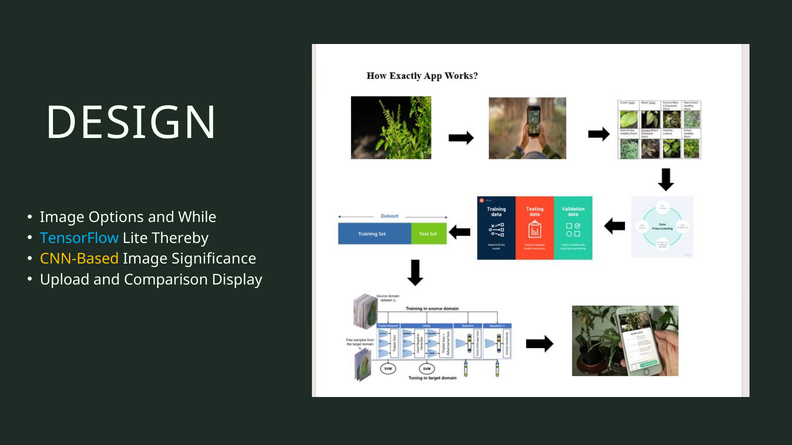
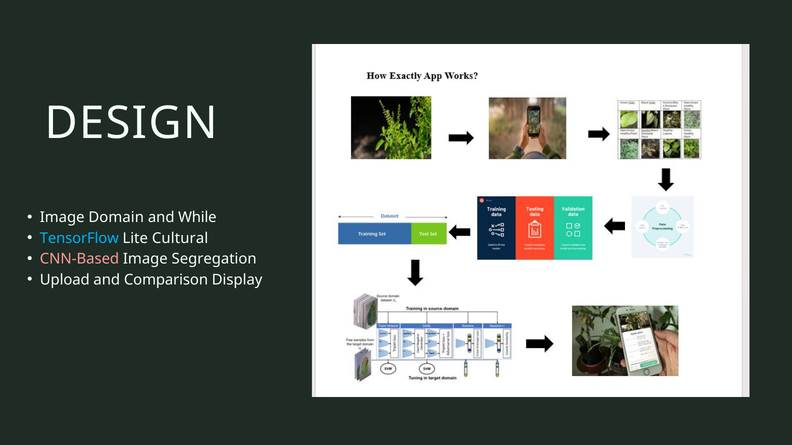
Options: Options -> Domain (116, 218)
Thereby: Thereby -> Cultural (180, 239)
CNN-Based colour: yellow -> pink (79, 259)
Significance: Significance -> Segregation (214, 259)
